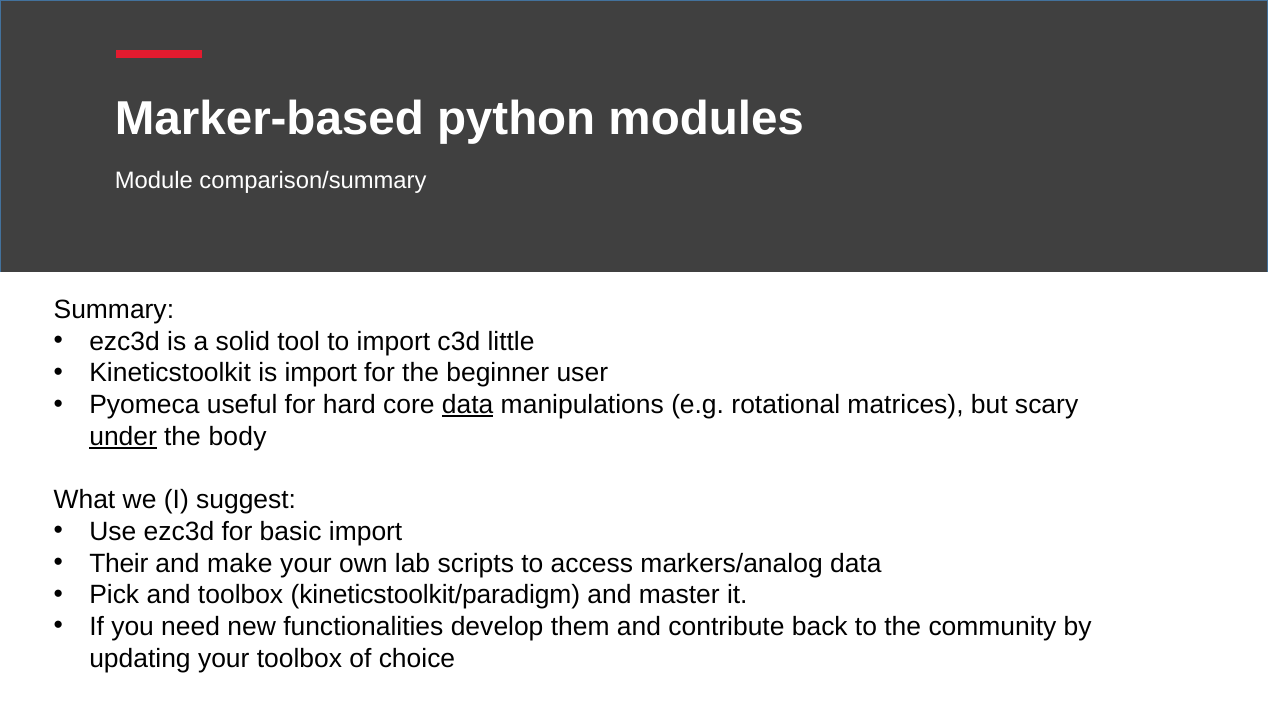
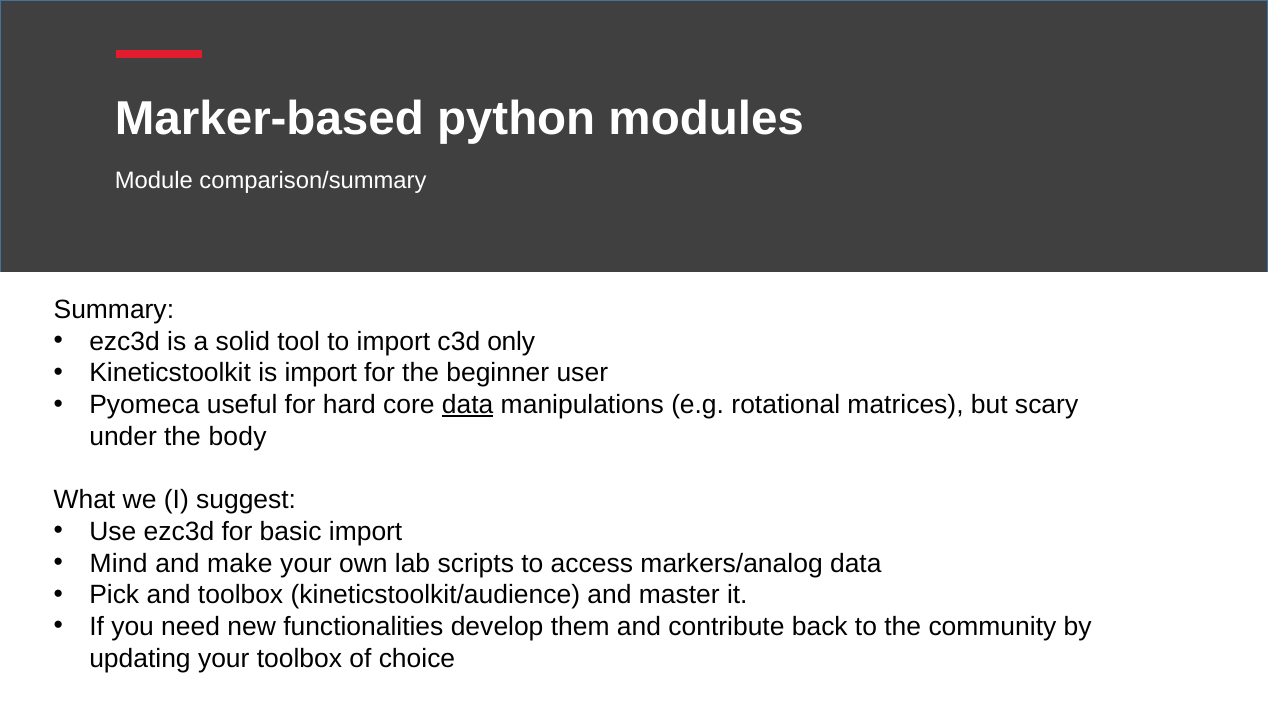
little: little -> only (511, 342)
under underline: present -> none (123, 437)
Their: Their -> Mind (119, 564)
kineticstoolkit/paradigm: kineticstoolkit/paradigm -> kineticstoolkit/audience (435, 595)
